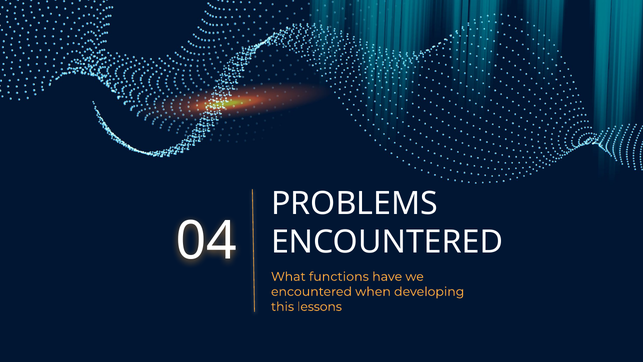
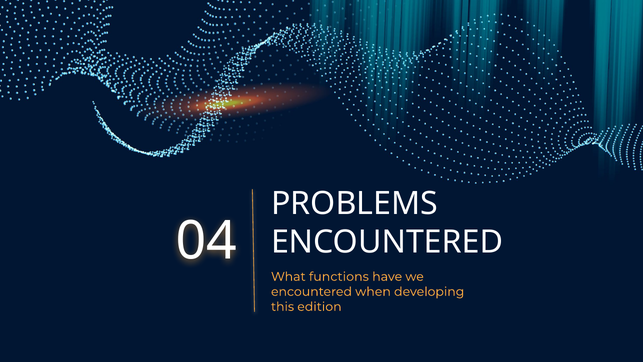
lessons: lessons -> edition (319, 306)
